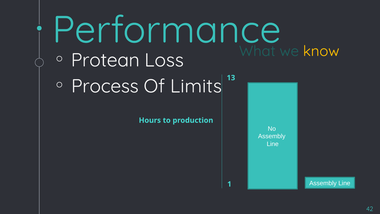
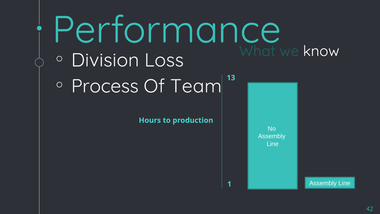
know colour: yellow -> white (321, 51)
Protean: Protean -> Division (105, 60)
Of Limits: Limits -> Team (196, 86)
